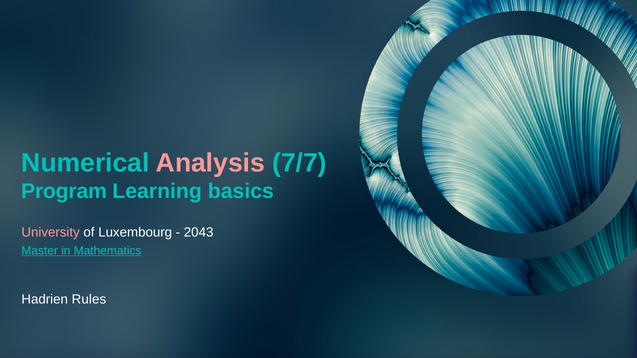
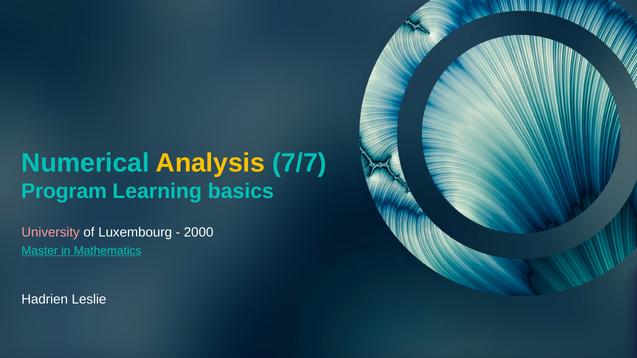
Analysis colour: pink -> yellow (210, 163)
2043: 2043 -> 2000 (199, 232)
Rules: Rules -> Leslie (89, 300)
